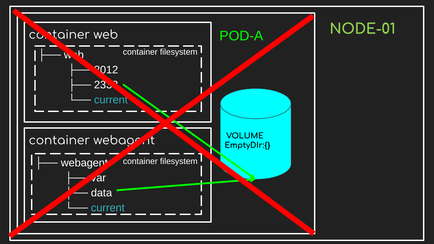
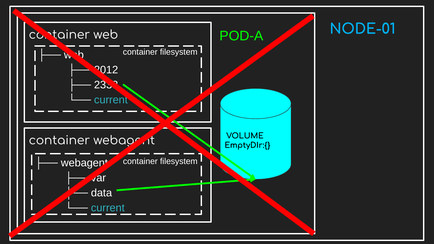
NODE-01 colour: light green -> light blue (363, 29)
